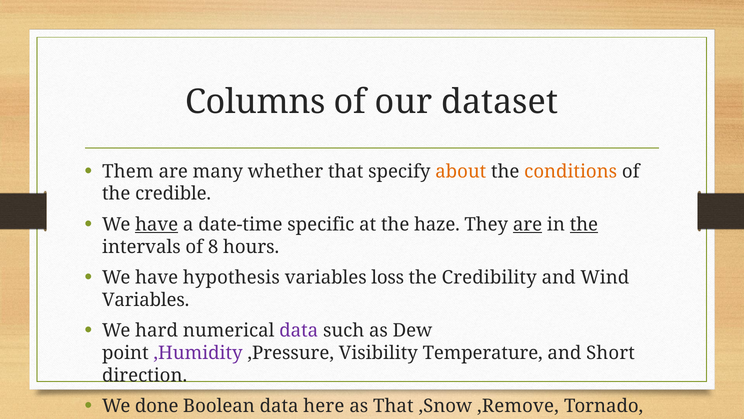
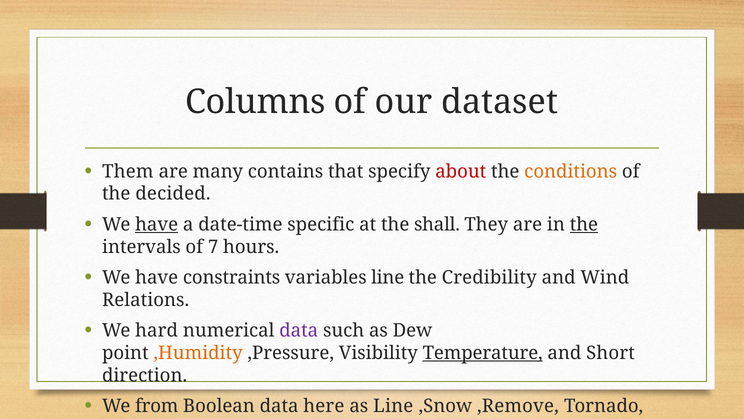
whether: whether -> contains (285, 171)
about colour: orange -> red (461, 171)
credible: credible -> decided (173, 194)
haze: haze -> shall (437, 224)
are underline: present -> none (528, 224)
8: 8 -> 7 (213, 247)
hypothesis: hypothesis -> constraints (232, 277)
variables loss: loss -> line (388, 277)
Variables: Variables -> Relations (146, 300)
,Humidity colour: purple -> orange (198, 353)
Temperature underline: none -> present (483, 353)
done: done -> from (157, 406)
as That: That -> Line (393, 406)
